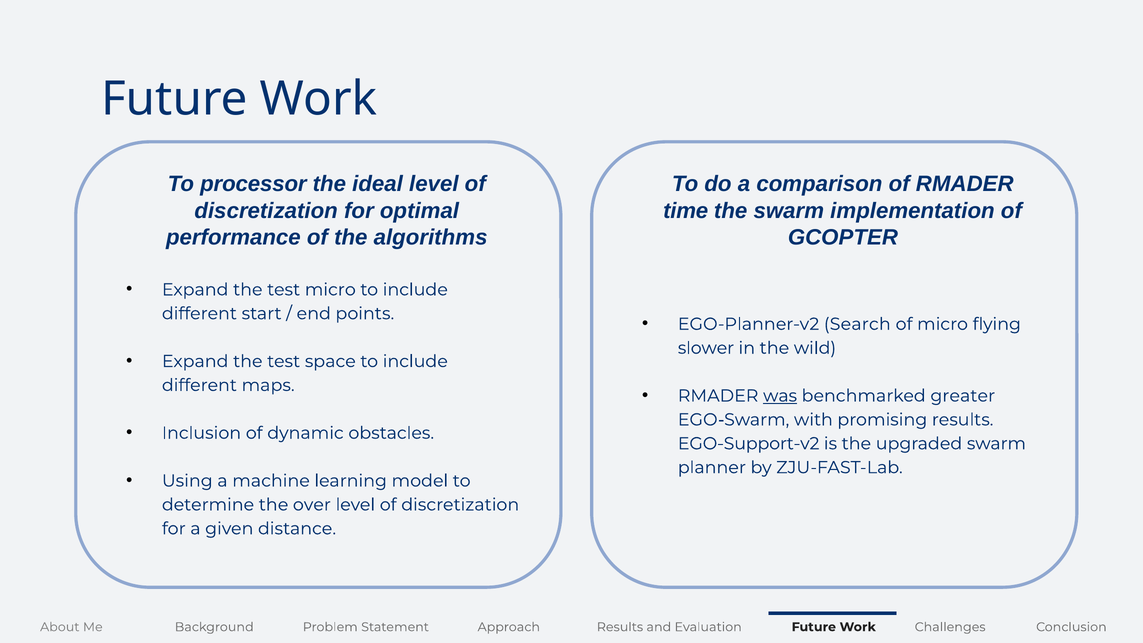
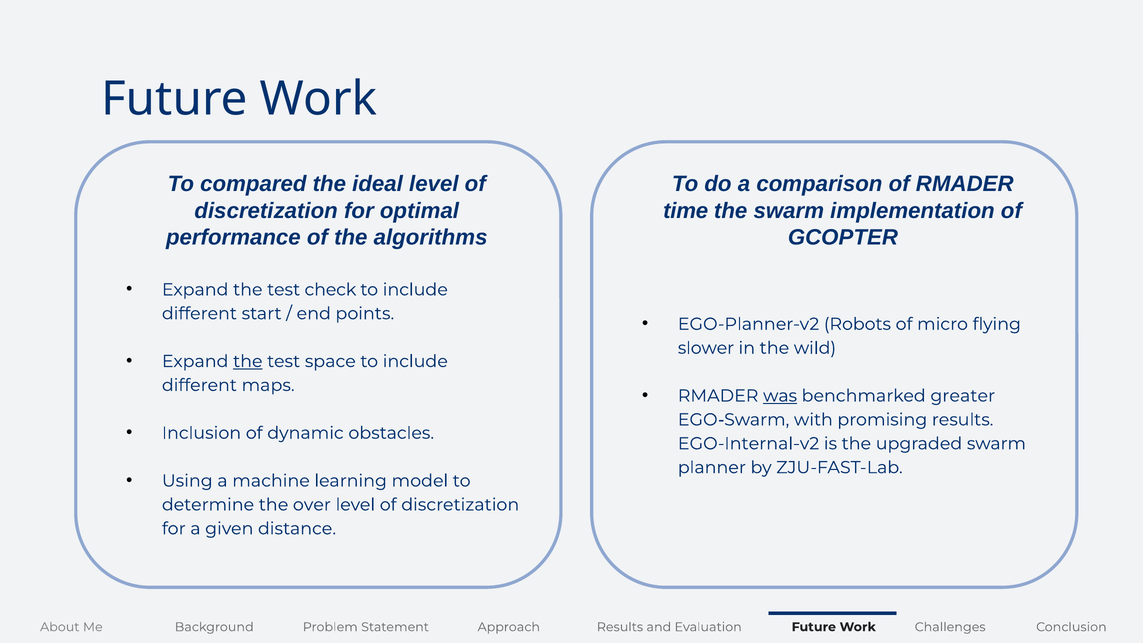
processor: processor -> compared (253, 184)
test micro: micro -> check (330, 290)
Search: Search -> Robots (857, 324)
the underline: none -> present (248, 361)
EGO-Support-v2: EGO-Support-v2 -> EGO-Internal-v2 (749, 444)
